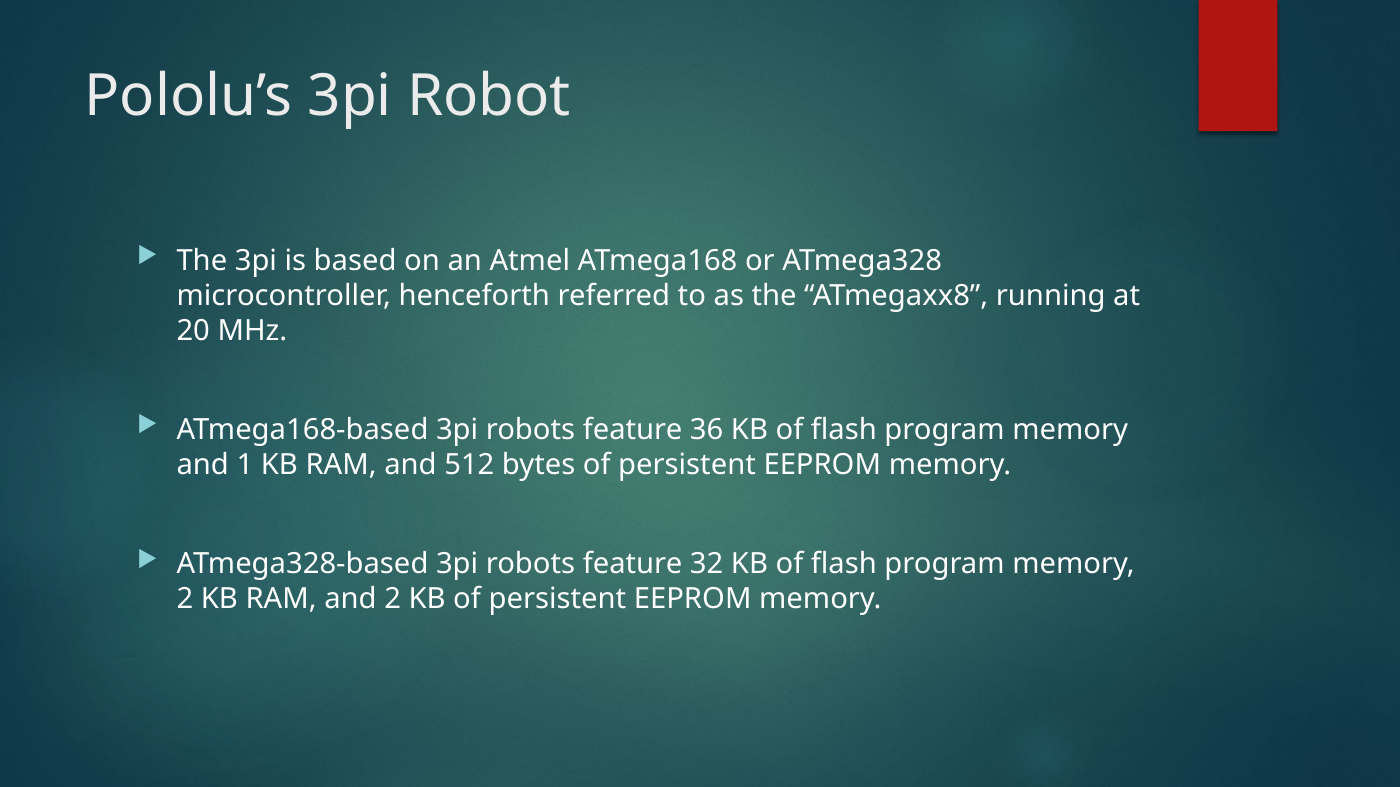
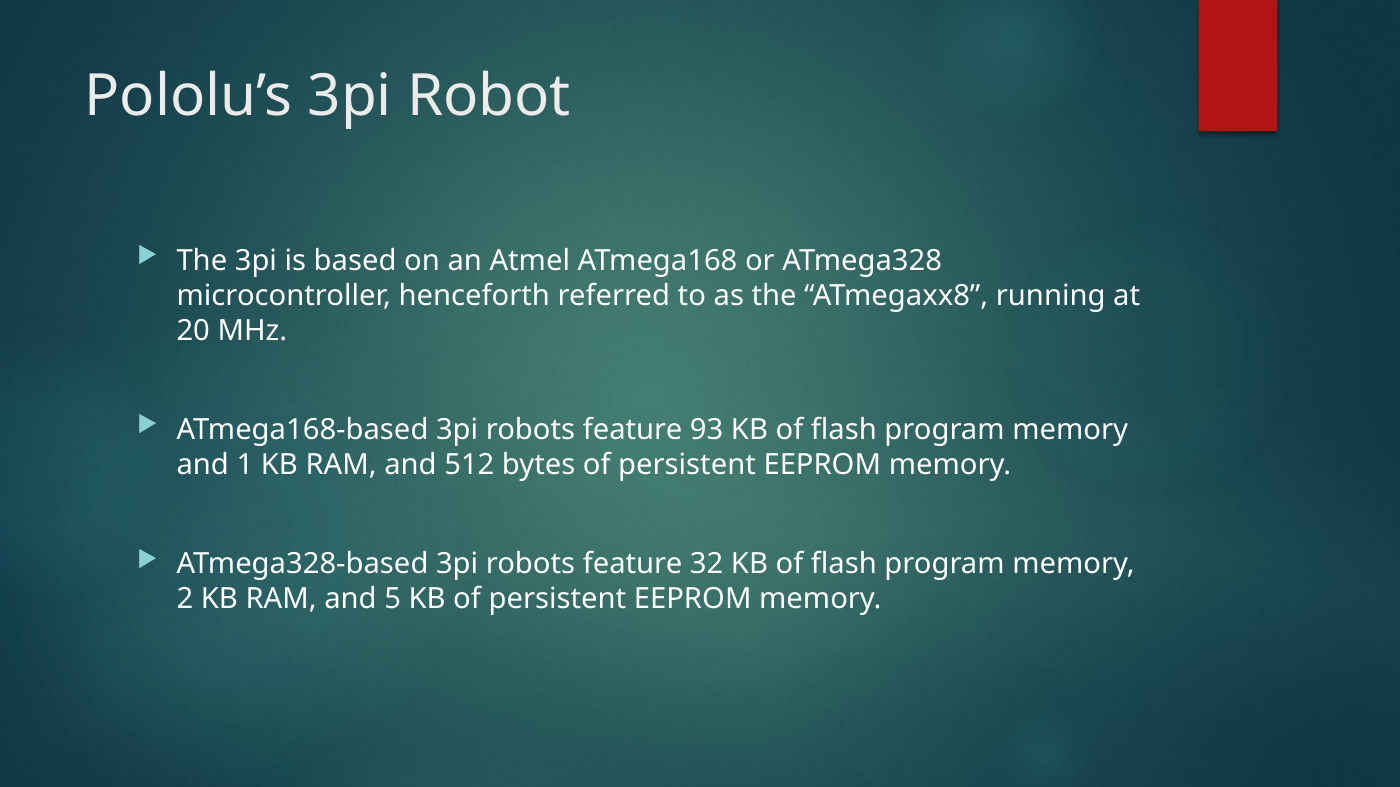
36: 36 -> 93 (707, 430)
and 2: 2 -> 5 (393, 599)
